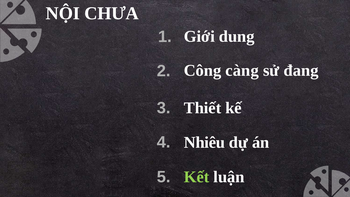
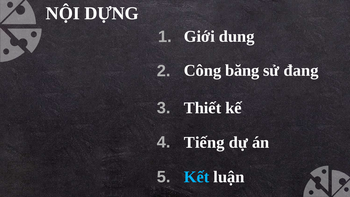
CHƯA: CHƯA -> DỰNG (112, 13)
càng: càng -> băng (242, 70)
Nhiêu: Nhiêu -> Tiếng (204, 142)
Kết colour: light green -> light blue (197, 177)
